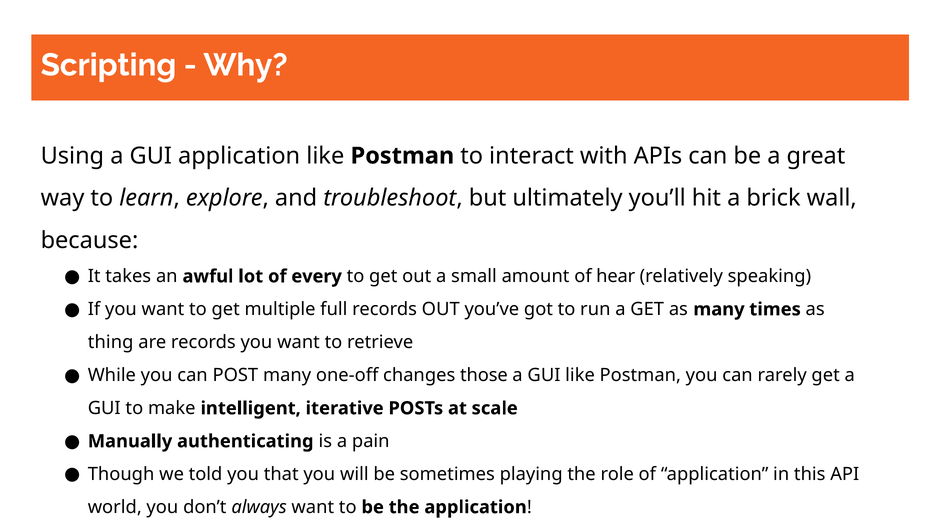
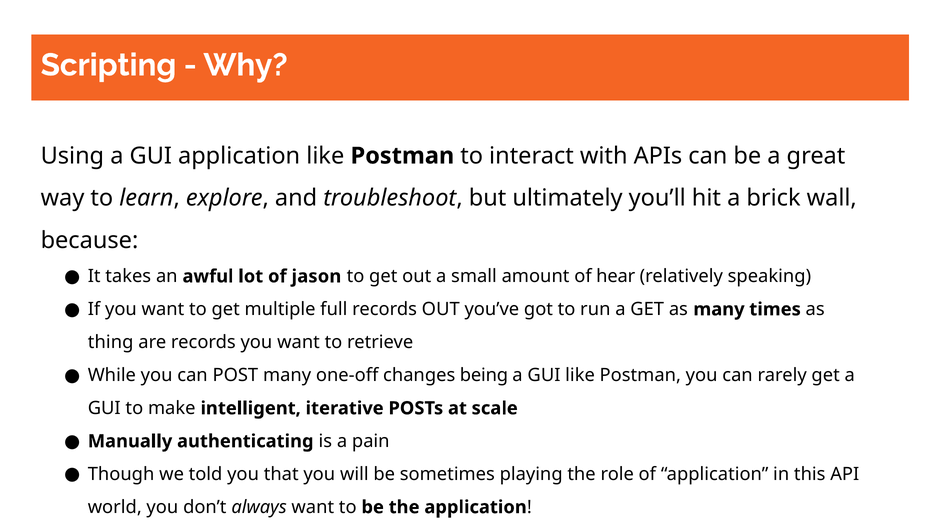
every: every -> jason (316, 276)
those: those -> being (484, 375)
